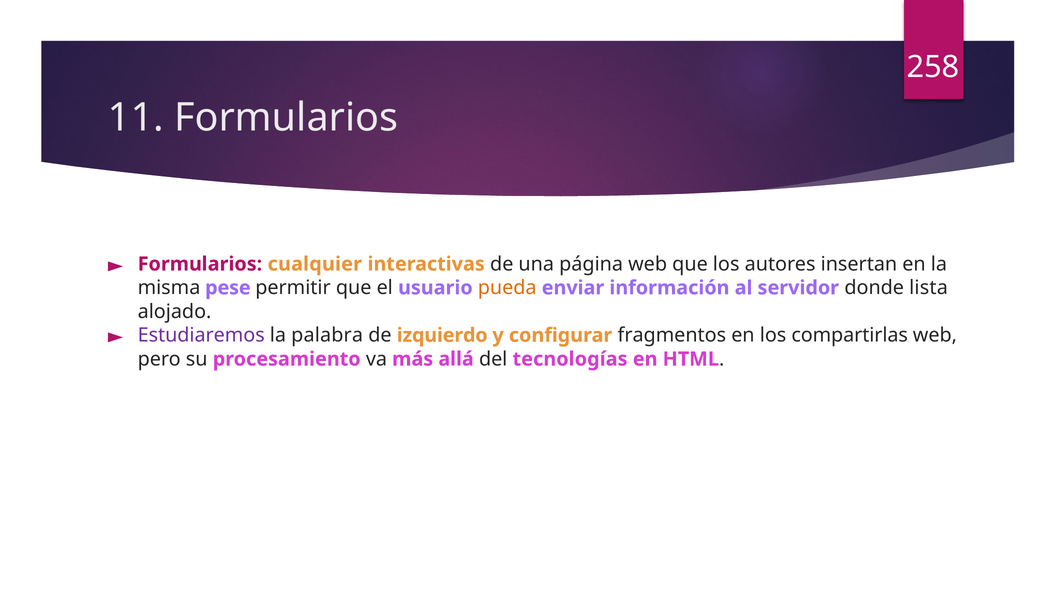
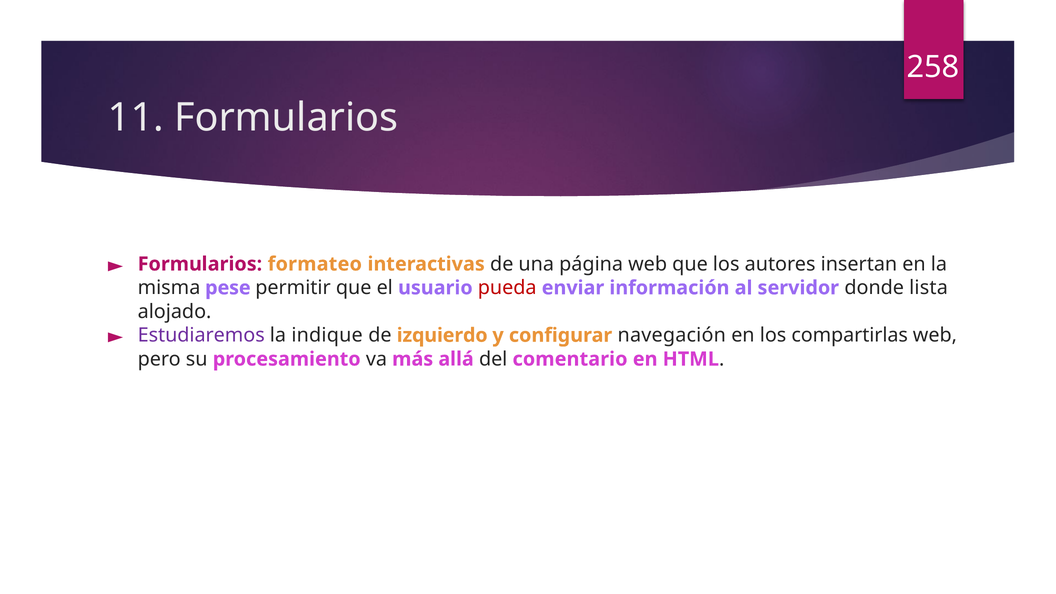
cualquier: cualquier -> formateo (315, 264)
pueda colour: orange -> red (507, 288)
palabra: palabra -> indique (327, 335)
fragmentos: fragmentos -> navegación (672, 335)
tecnologías: tecnologías -> comentario (570, 359)
